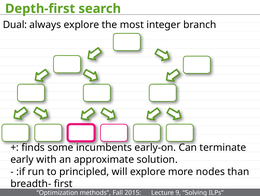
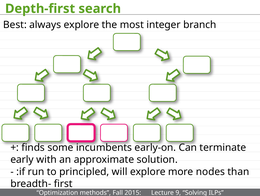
Dual: Dual -> Best (15, 25)
